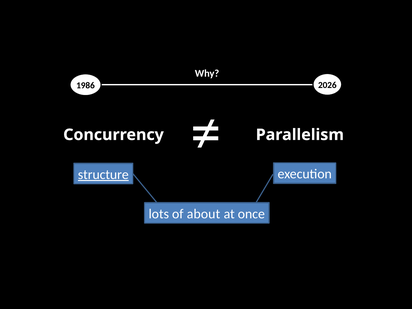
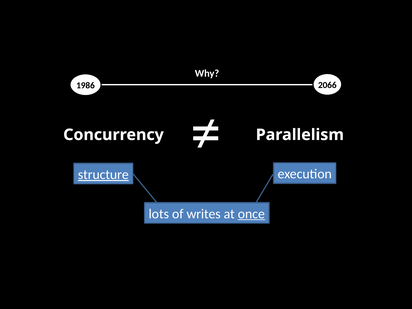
2026: 2026 -> 2066 (327, 85)
about: about -> writes (204, 214)
once underline: none -> present (251, 214)
